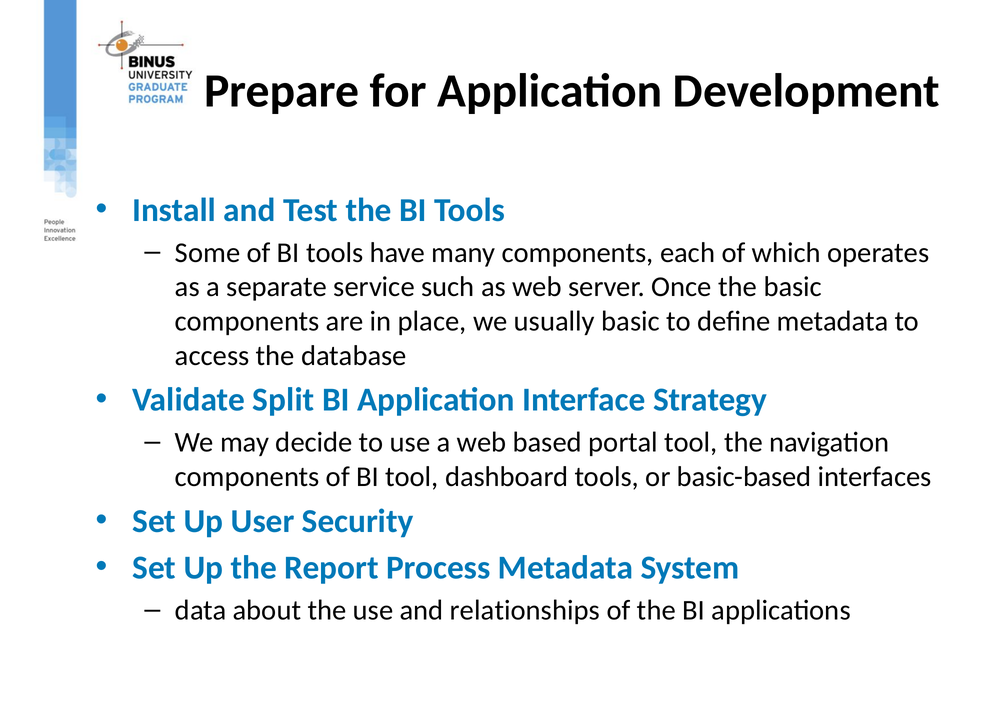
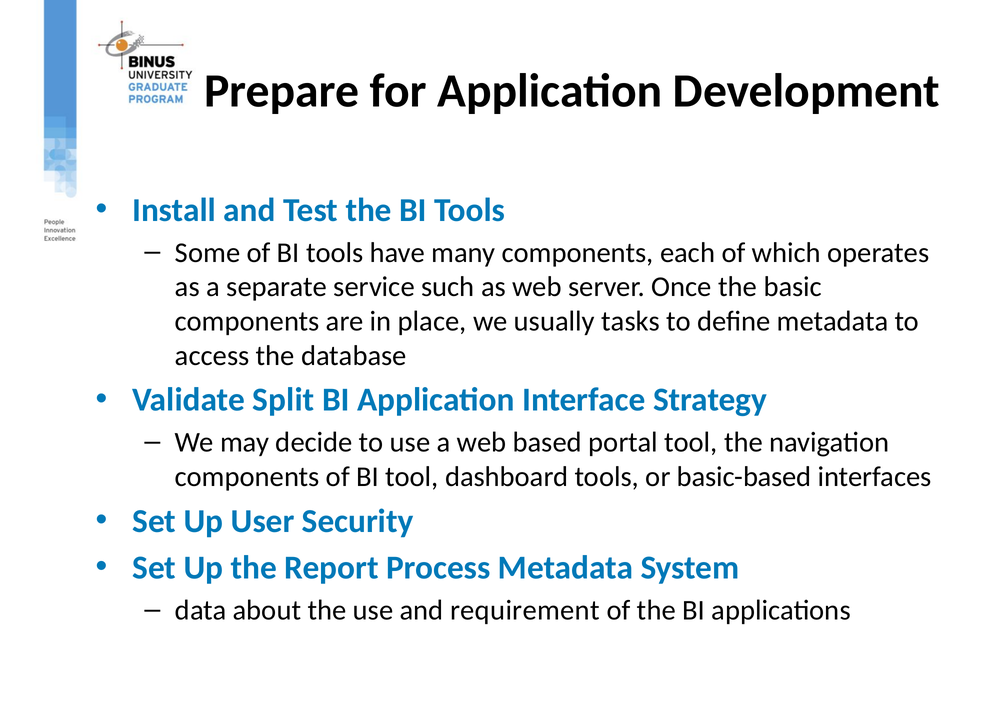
usually basic: basic -> tasks (631, 321)
relationships: relationships -> requirement (525, 610)
